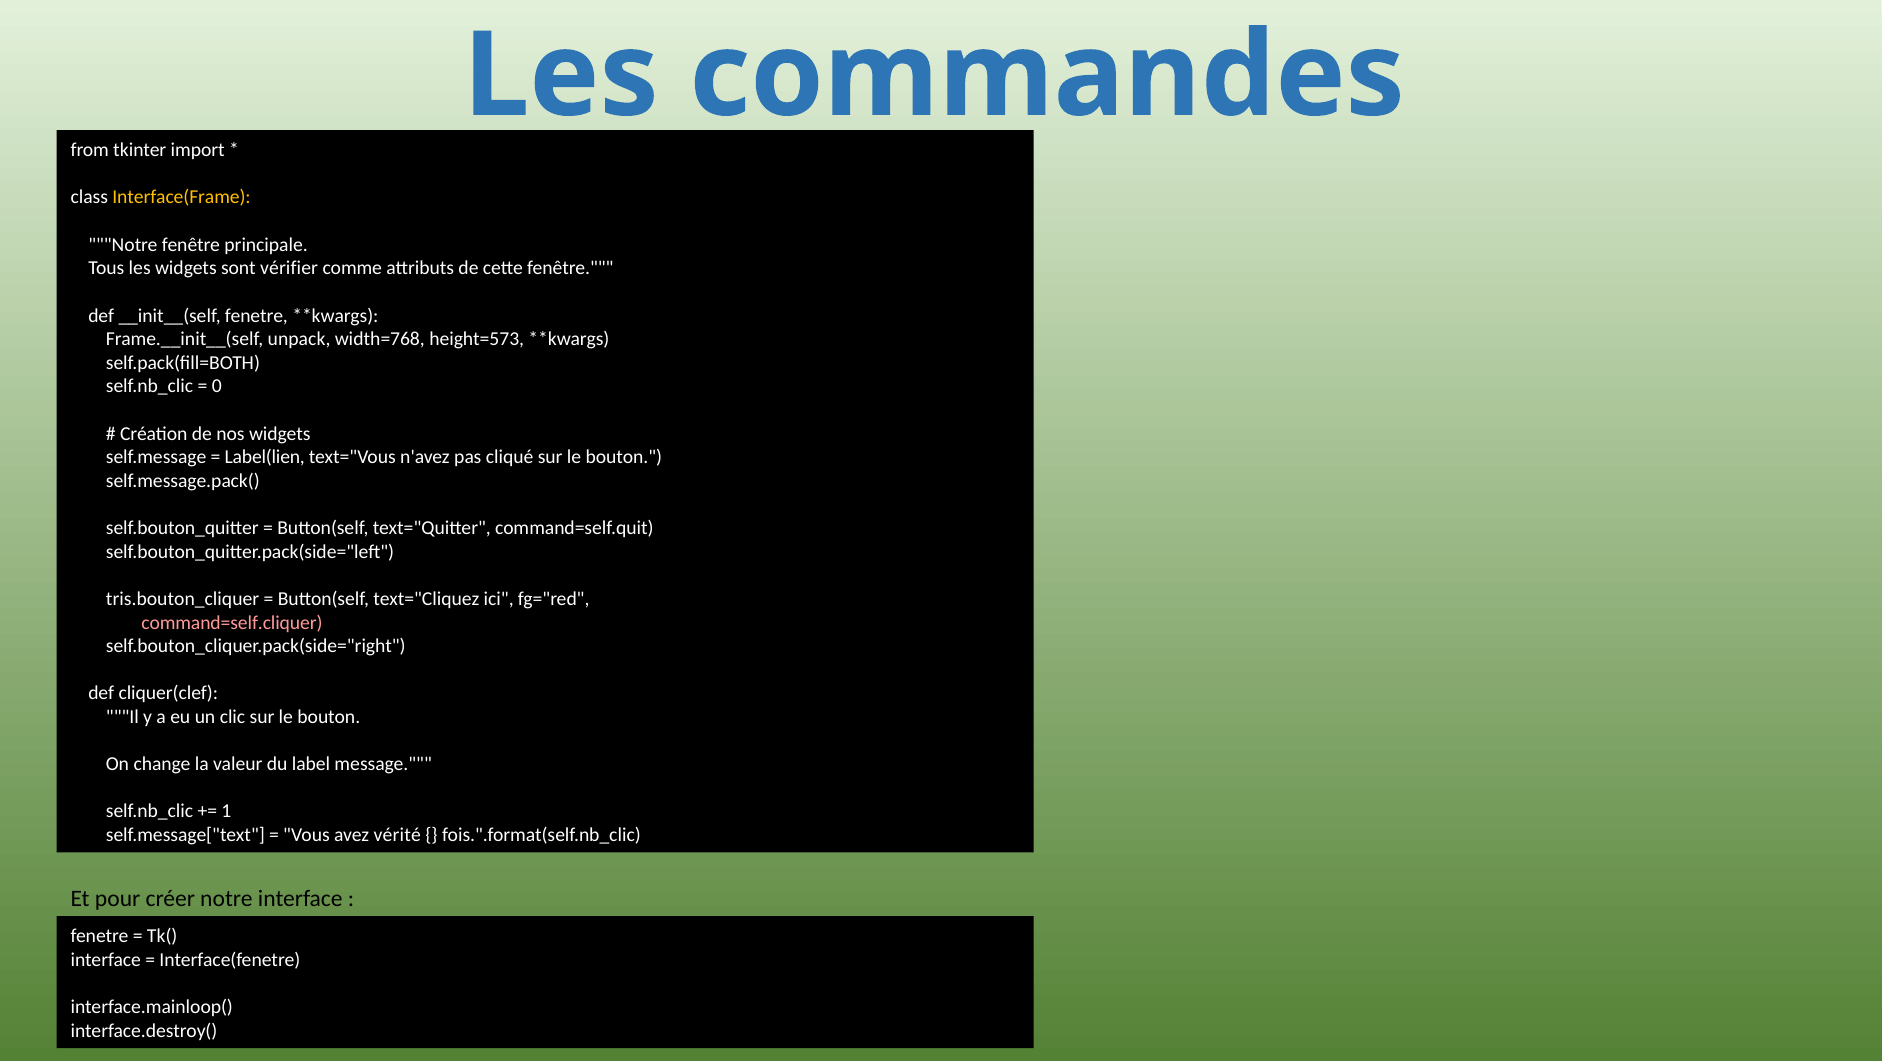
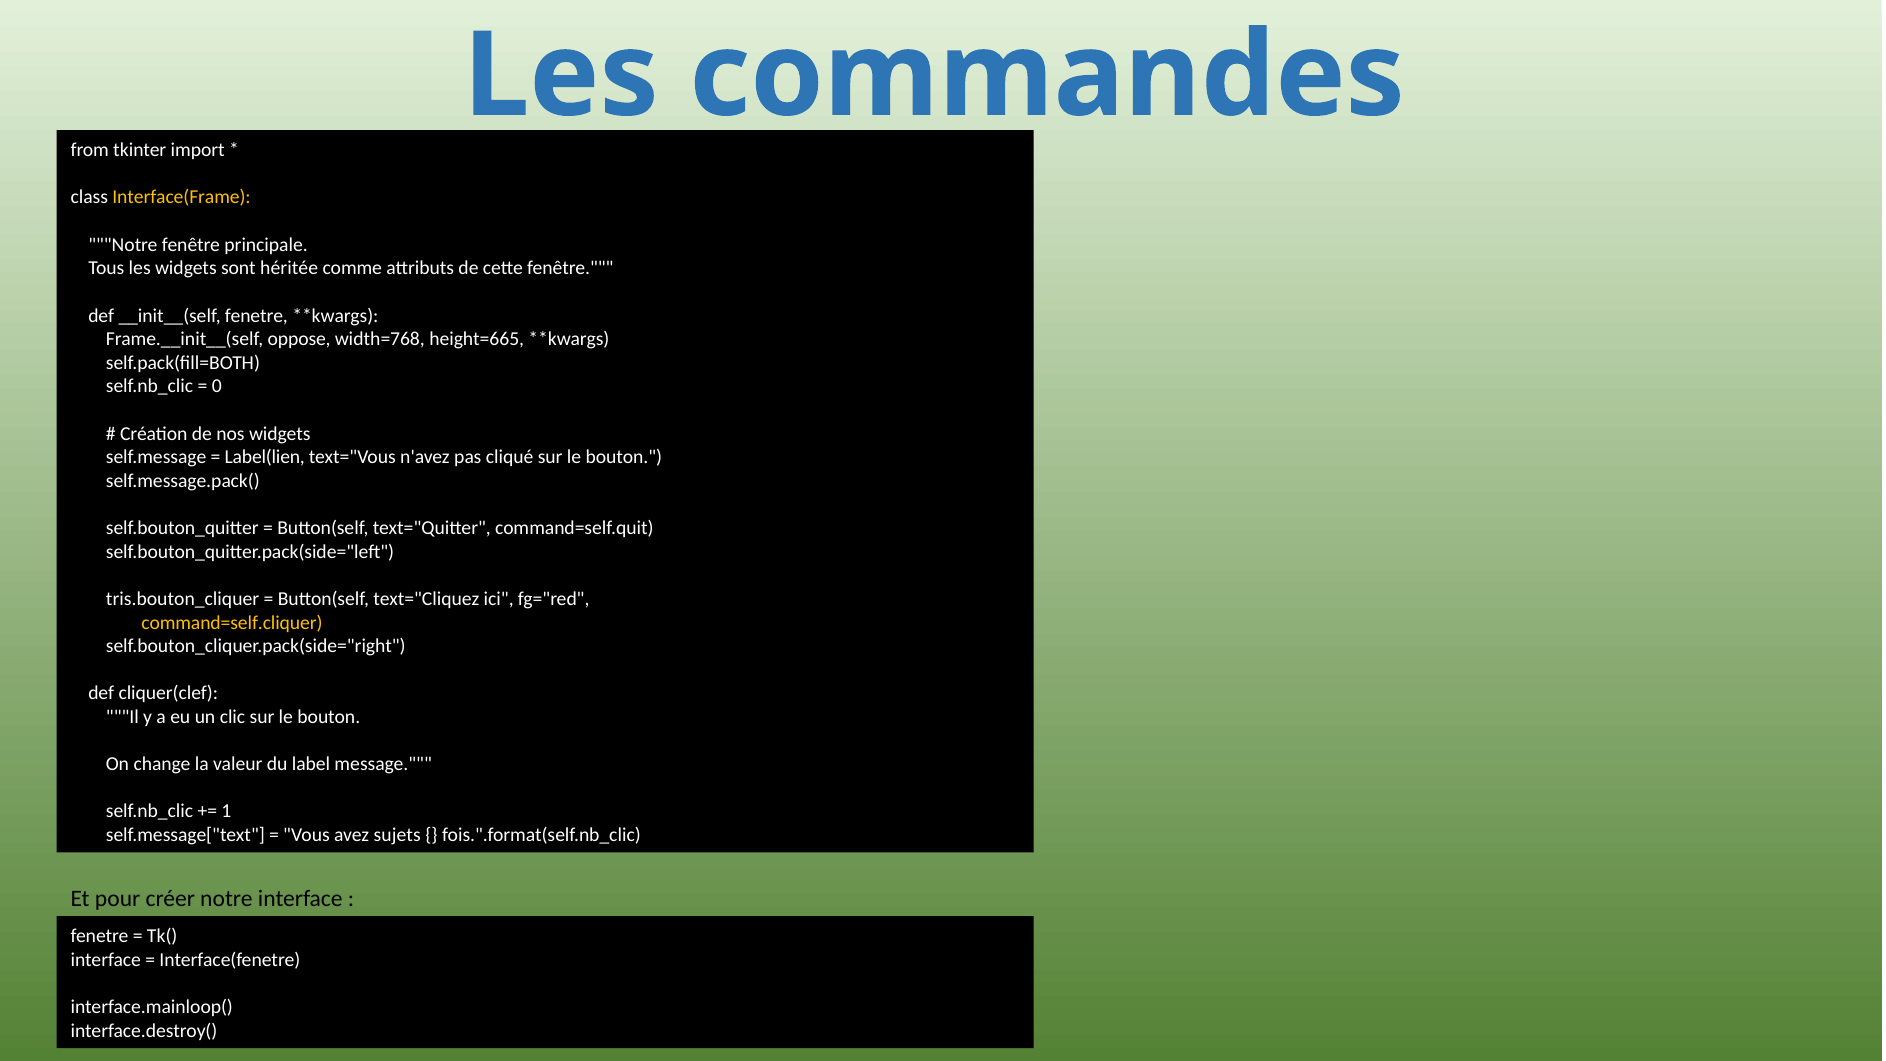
vérifier: vérifier -> héritée (289, 268)
unpack: unpack -> oppose (299, 339)
height=573: height=573 -> height=665 (477, 339)
command=self.cliquer colour: pink -> yellow (232, 622)
vérité: vérité -> sujets (397, 835)
